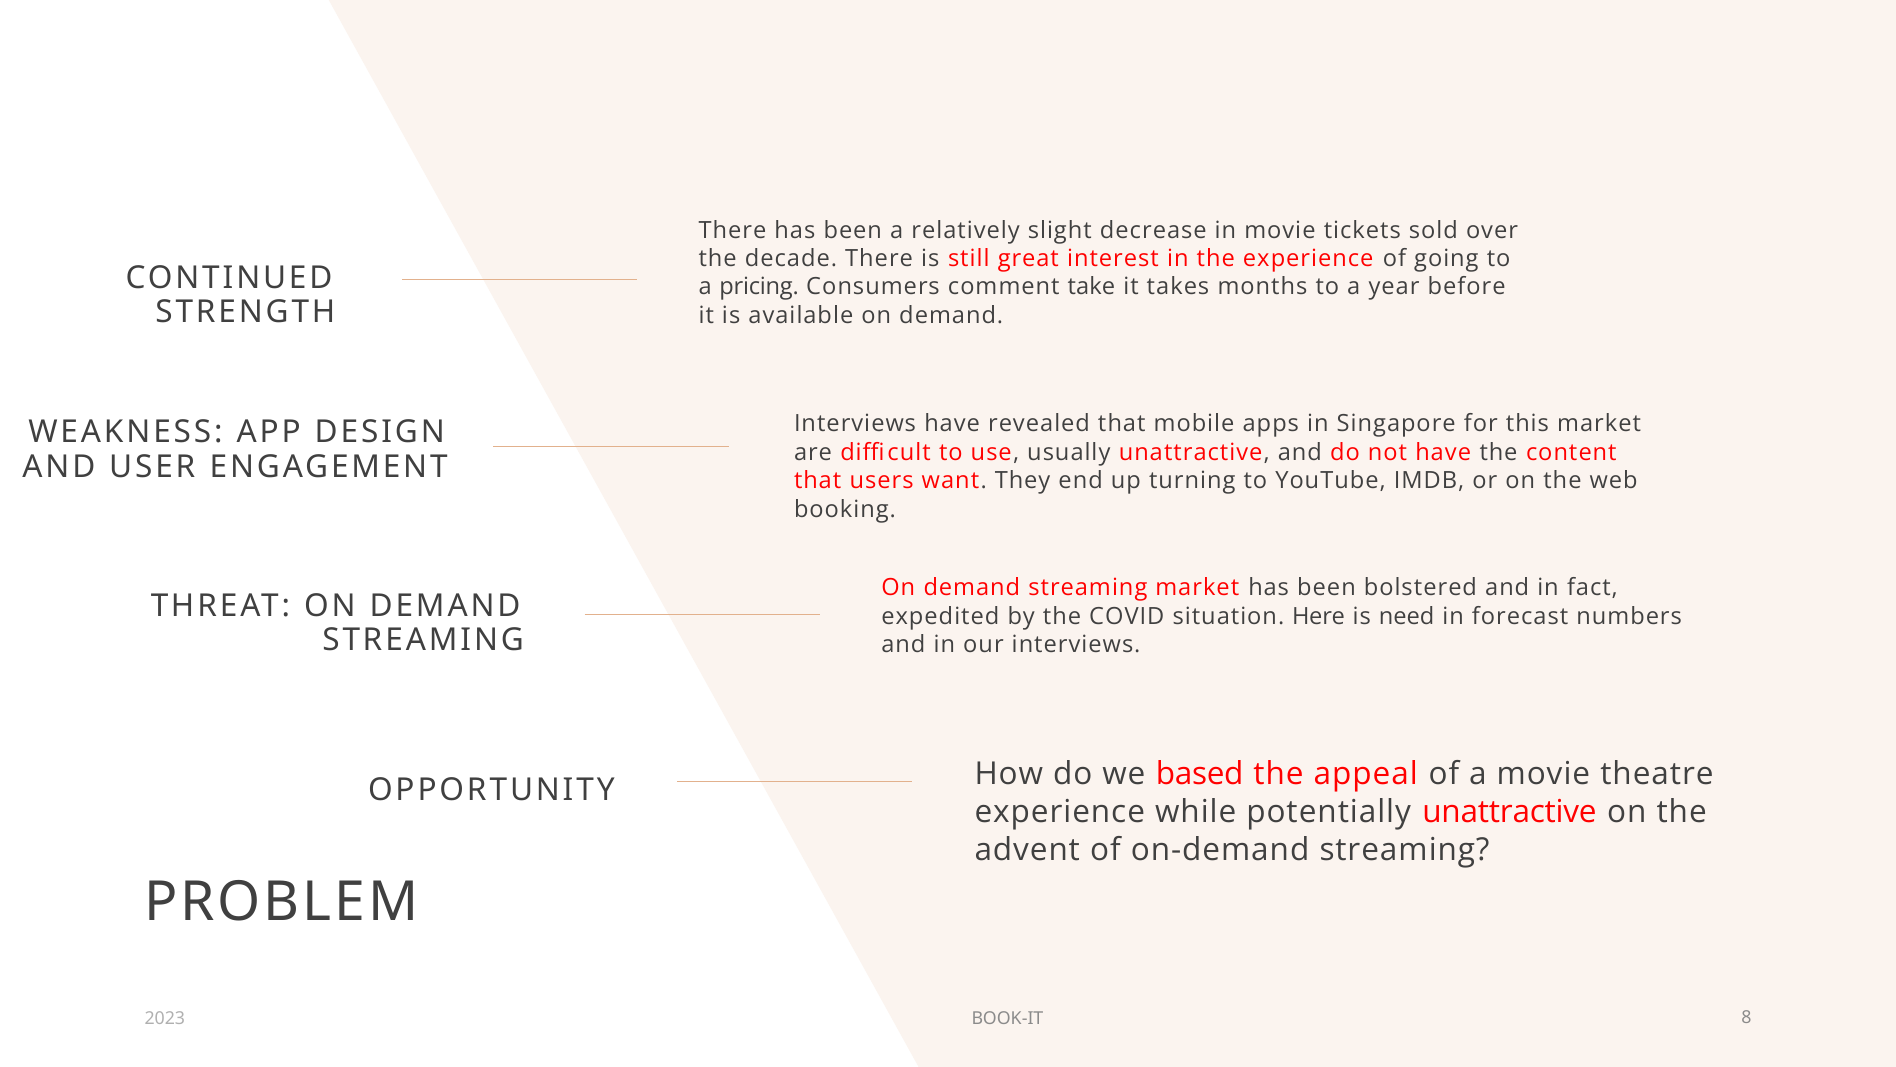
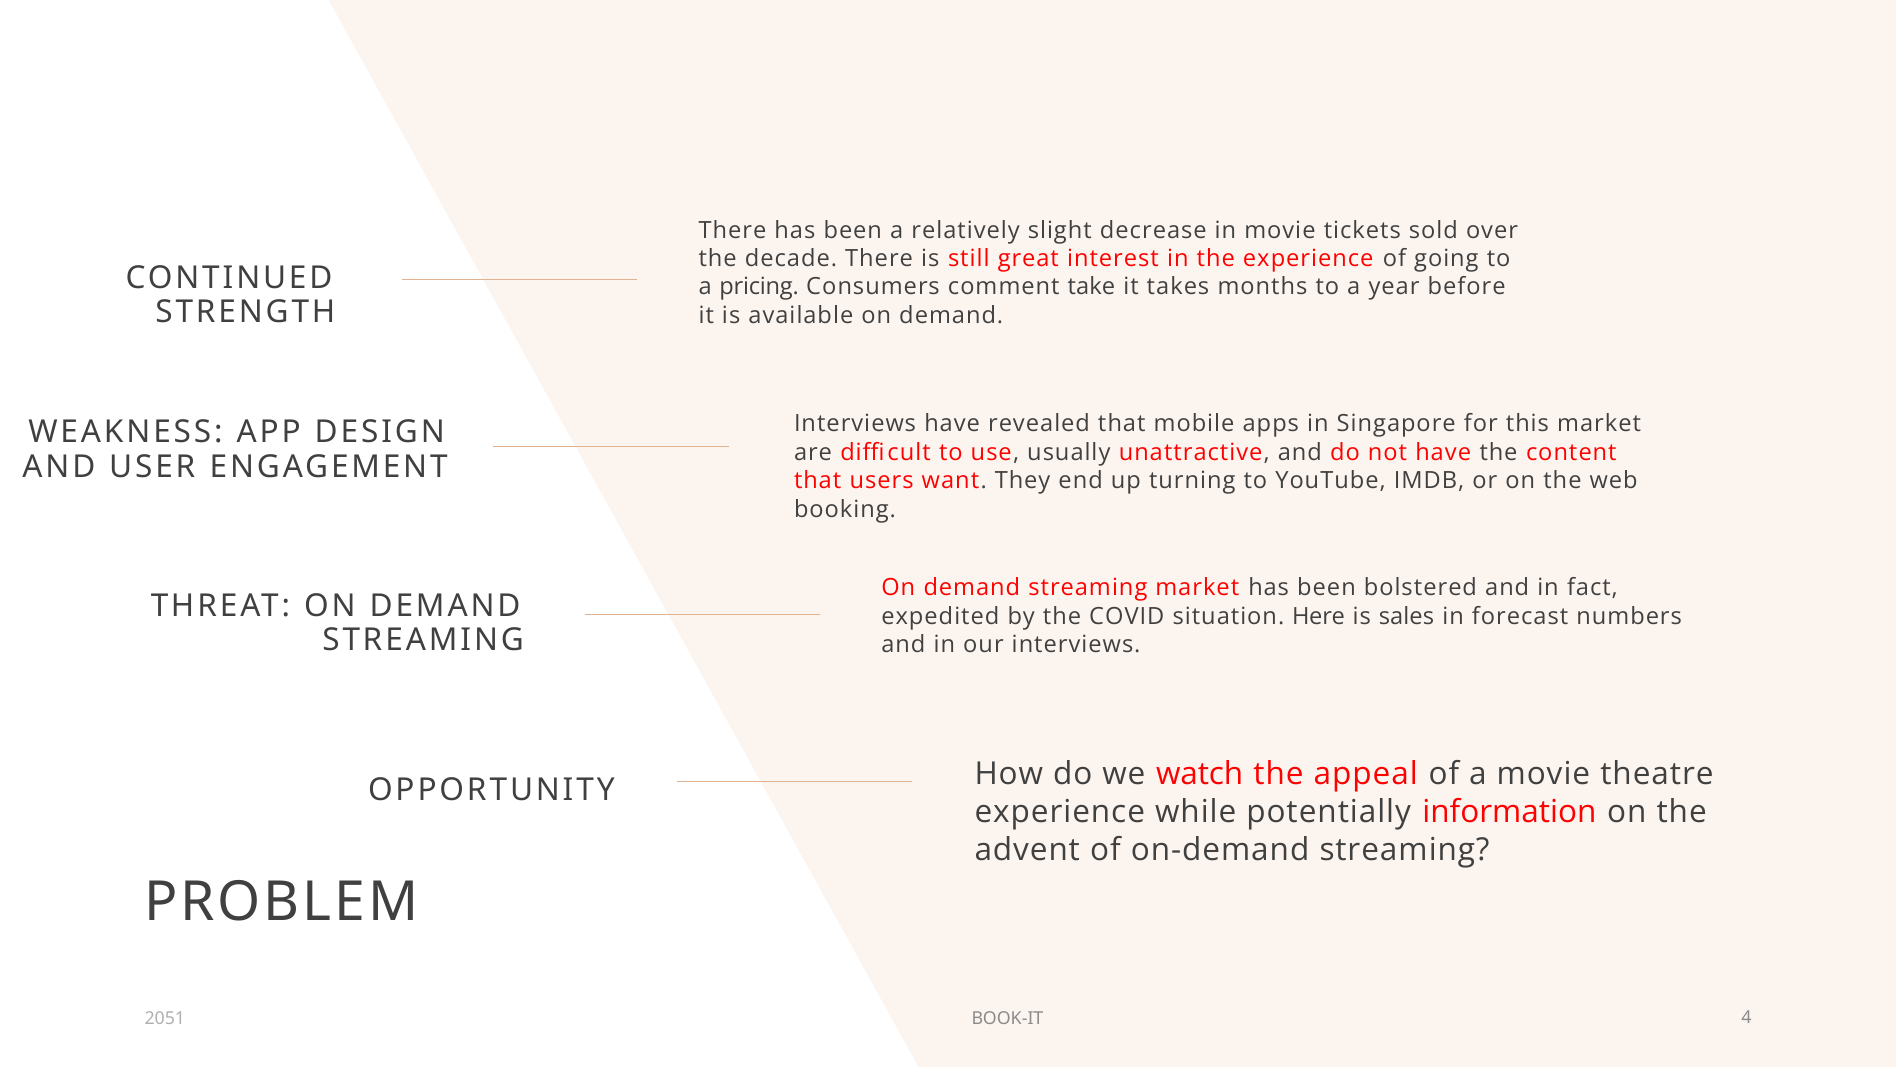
need: need -> sales (1406, 616)
based: based -> watch (1200, 774)
potentially unattractive: unattractive -> information (1509, 812)
2023: 2023 -> 2051 (165, 1018)
8: 8 -> 4 (1747, 1017)
